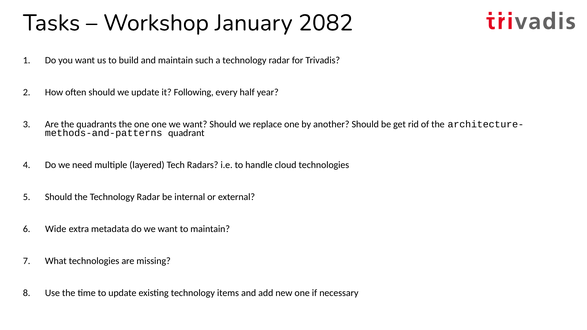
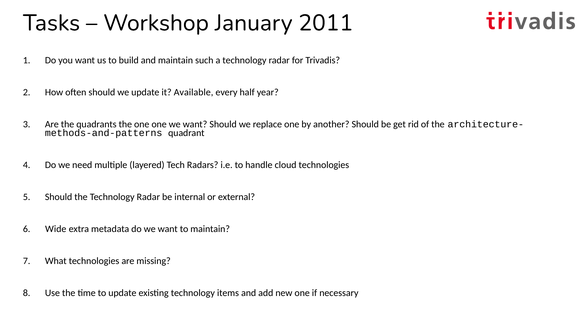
2082: 2082 -> 2011 (326, 23)
Following: Following -> Available (194, 92)
